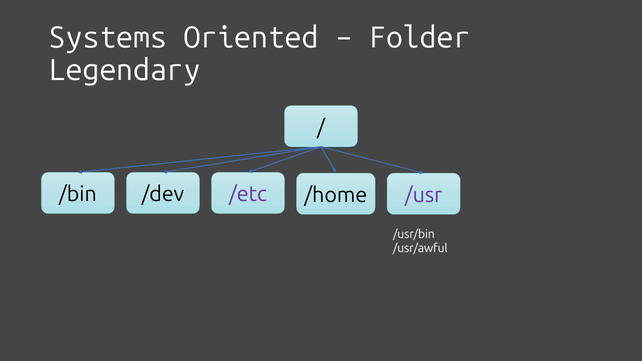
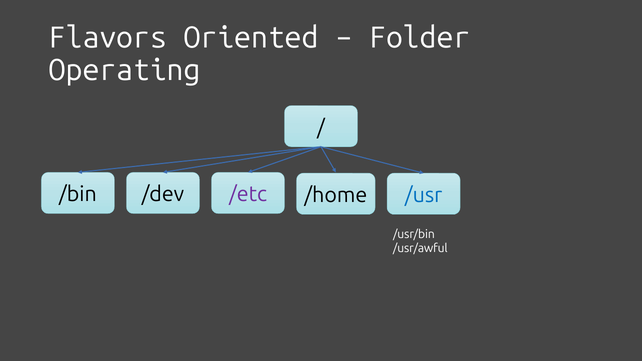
Systems: Systems -> Flavors (108, 38)
Legendary: Legendary -> Operating (125, 70)
/usr colour: purple -> blue (424, 195)
